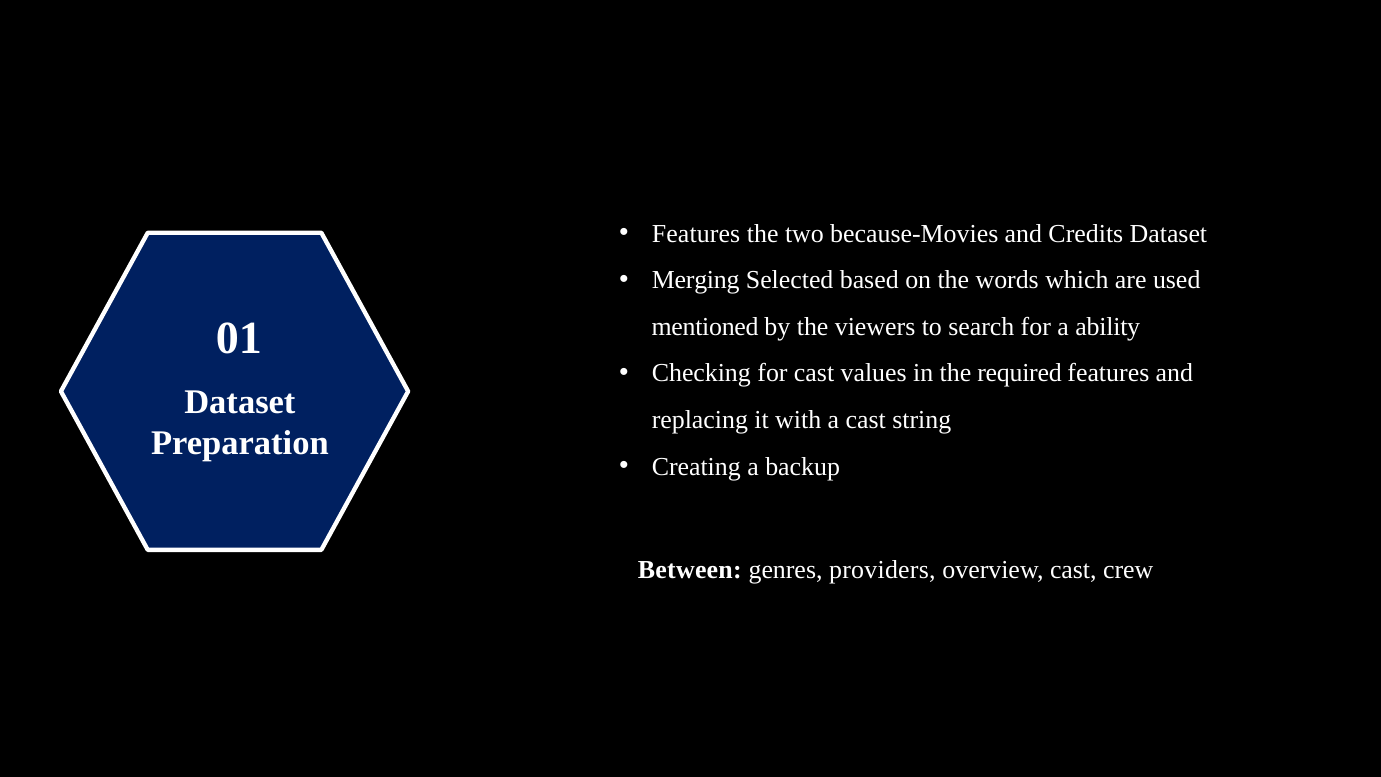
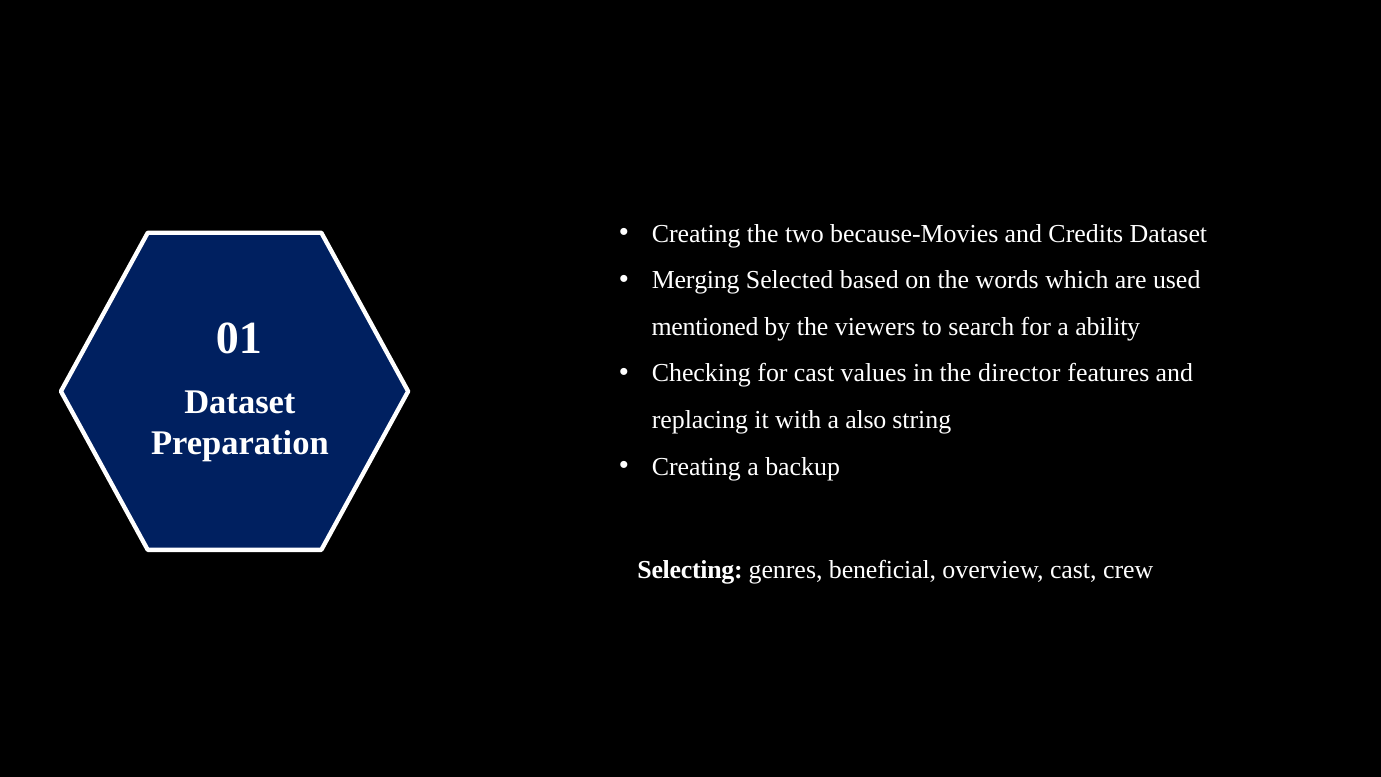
Features: Features -> Creating (696, 233)
required: required -> director (1019, 373)
a cast: cast -> also (866, 420)
Between: Between -> Selecting (690, 570)
providers: providers -> beneficial (883, 570)
